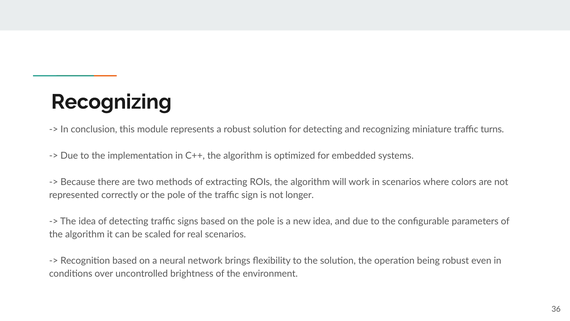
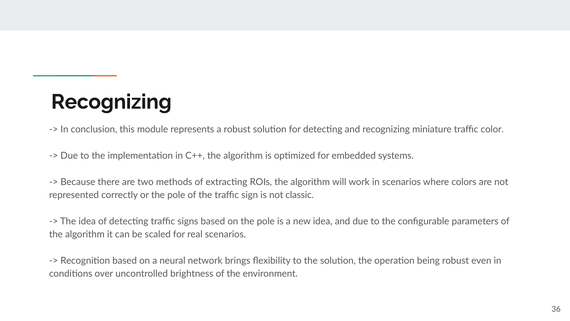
turns: turns -> color (492, 129)
longer: longer -> classic (300, 195)
